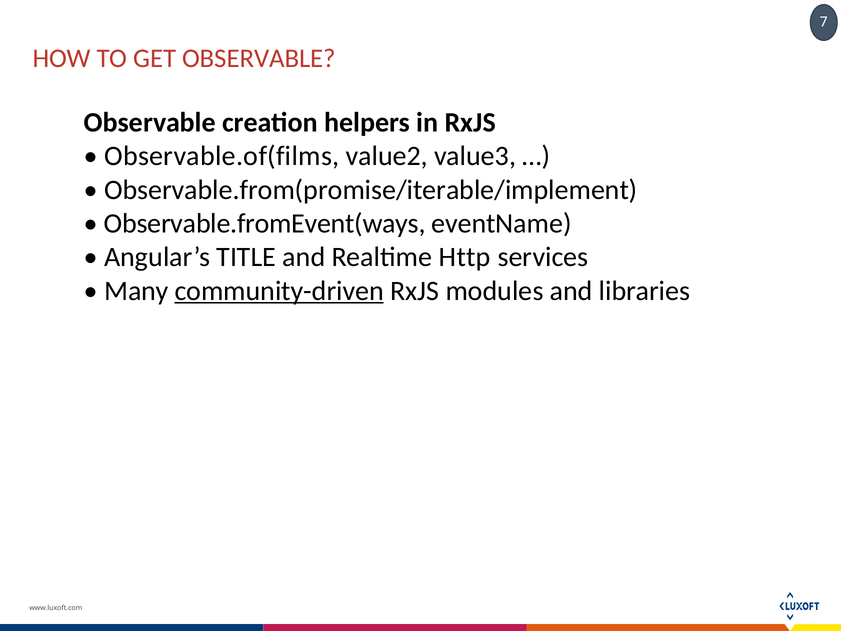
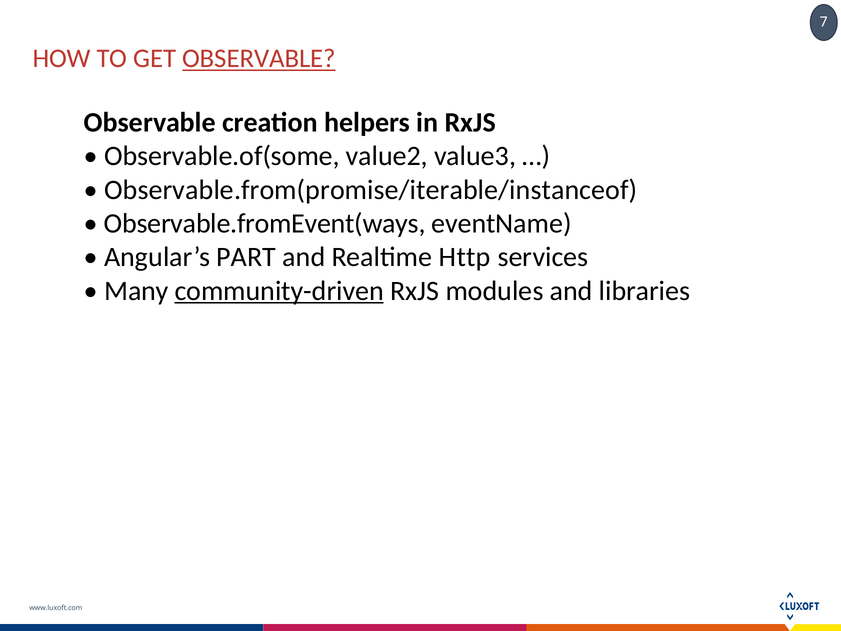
OBSERVABLE underline: none -> present (259, 59)
Observable.of(films: Observable.of(films -> Observable.of(some (222, 156)
Observable.from(promise/iterable/implement: Observable.from(promise/iterable/implement -> Observable.from(promise/iterable/instanceof (371, 190)
TITLE: TITLE -> PART (246, 257)
